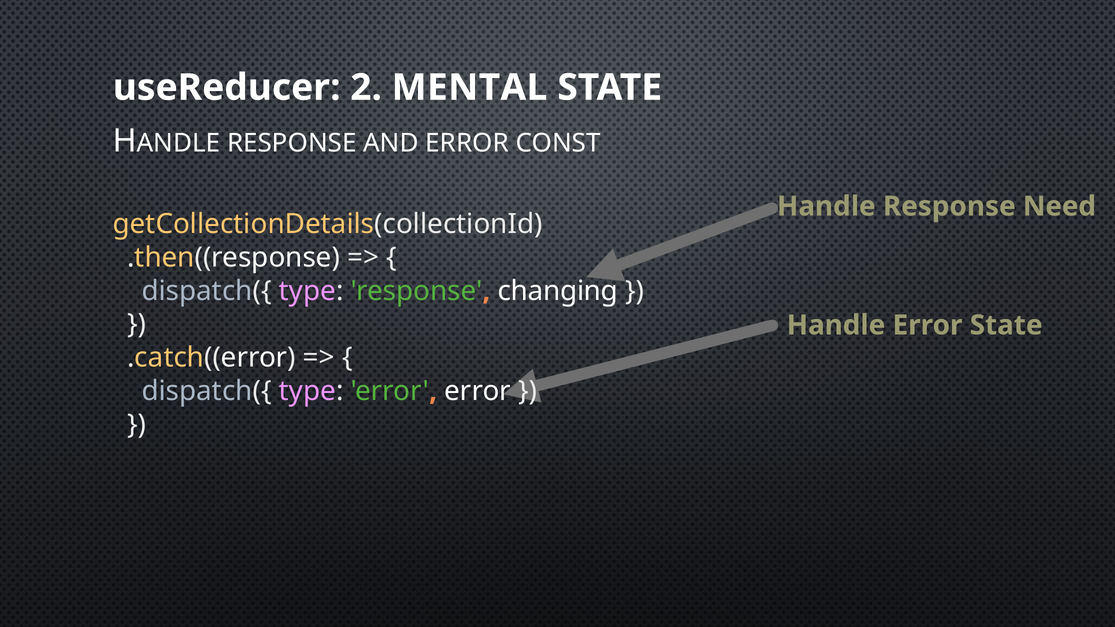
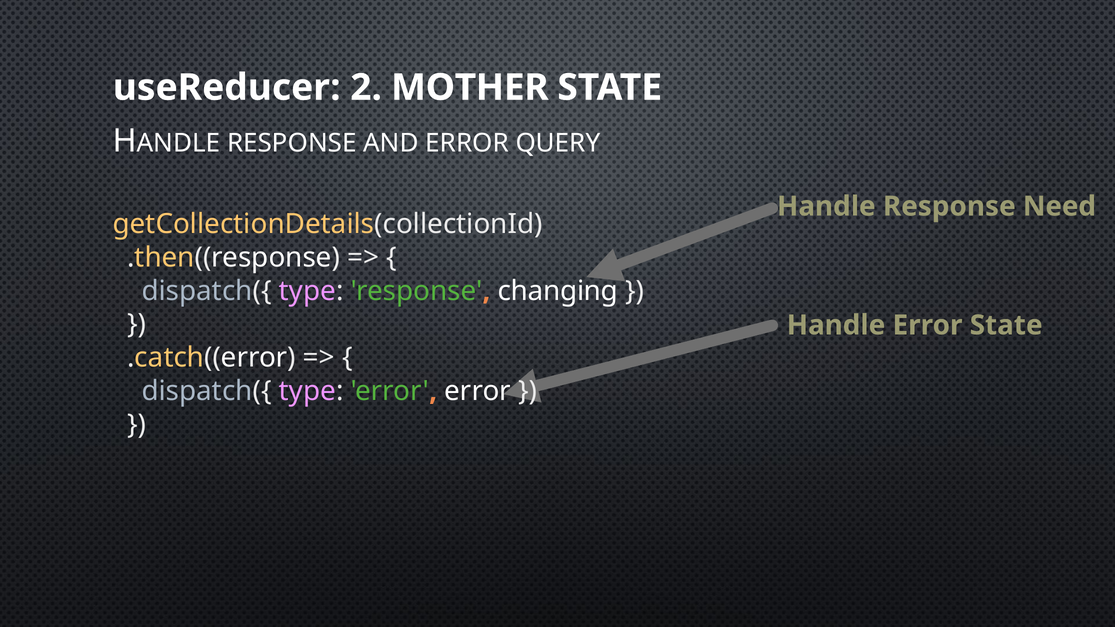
MENTAL: MENTAL -> MOTHER (470, 88)
CONST: CONST -> QUERY (558, 143)
